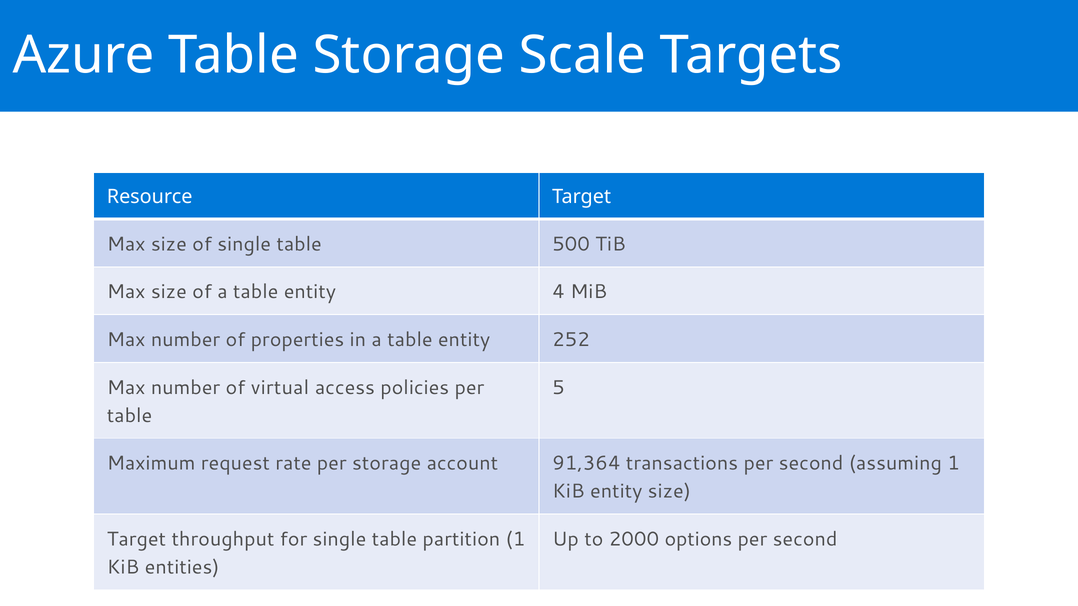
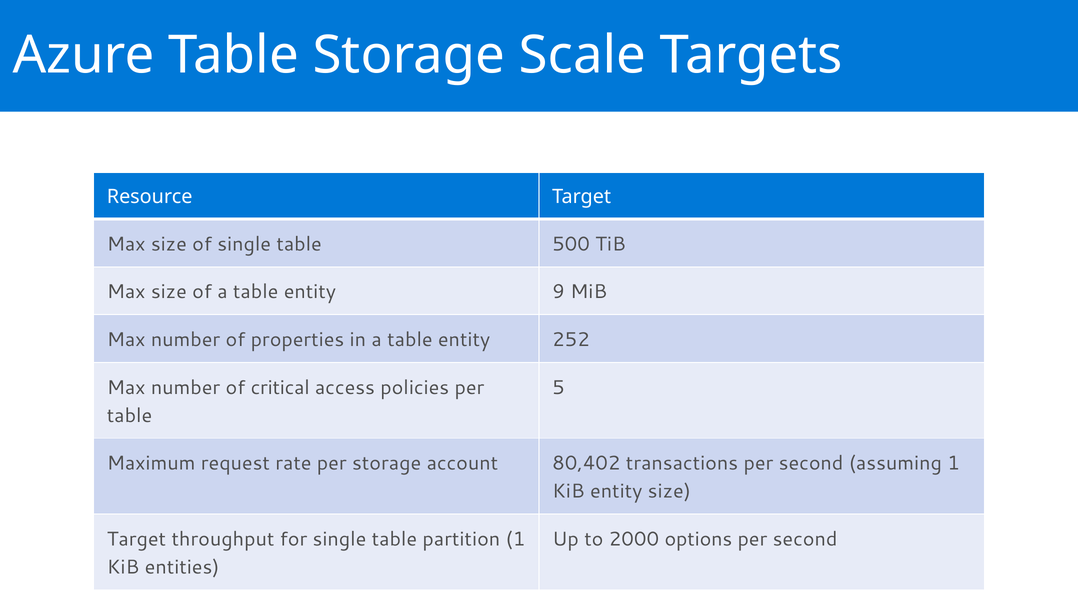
4: 4 -> 9 (558, 292)
virtual: virtual -> critical (280, 388)
91,364: 91,364 -> 80,402 (586, 463)
